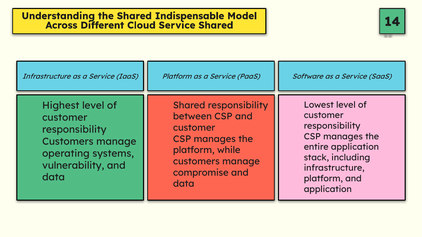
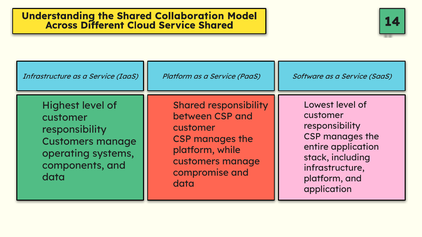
Indispensable: Indispensable -> Collaboration (189, 16)
vulnerability: vulnerability -> components (73, 166)
